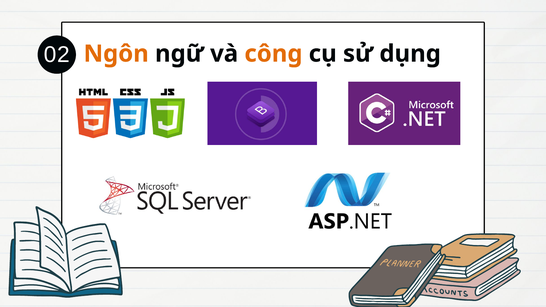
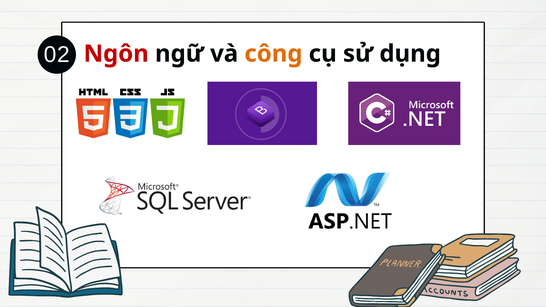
Ngôn colour: orange -> red (116, 54)
